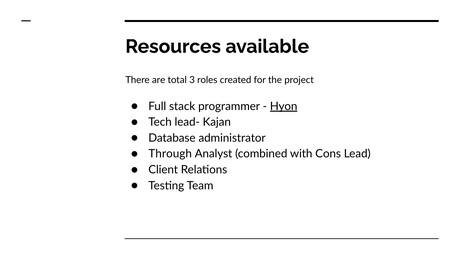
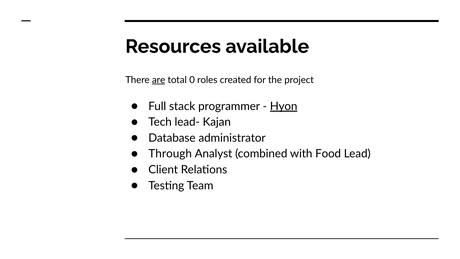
are underline: none -> present (159, 80)
3: 3 -> 0 (192, 80)
Cons: Cons -> Food (328, 154)
